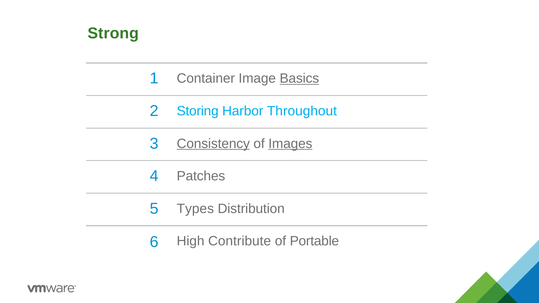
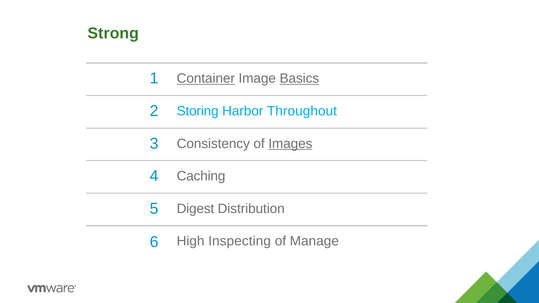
Container underline: none -> present (206, 79)
Consistency underline: present -> none (213, 144)
Patches: Patches -> Caching (201, 176)
Types: Types -> Digest (195, 209)
Contribute: Contribute -> Inspecting (240, 241)
Portable: Portable -> Manage (314, 241)
